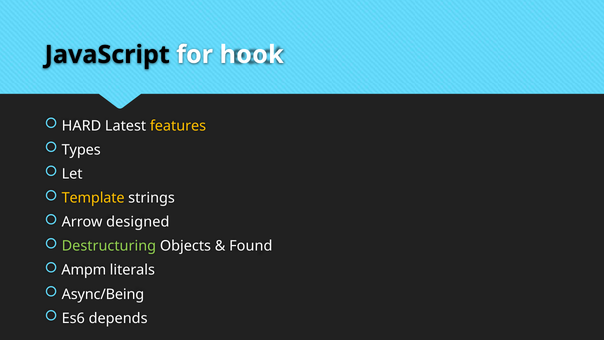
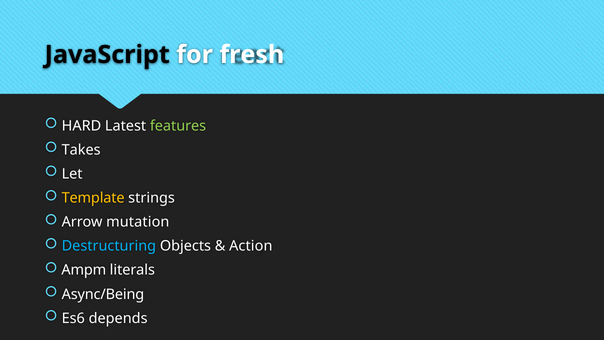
hook: hook -> fresh (252, 55)
features colour: yellow -> light green (178, 126)
Types: Types -> Takes (81, 150)
designed: designed -> mutation (138, 222)
Destructuring colour: light green -> light blue (109, 246)
Found: Found -> Action (251, 246)
